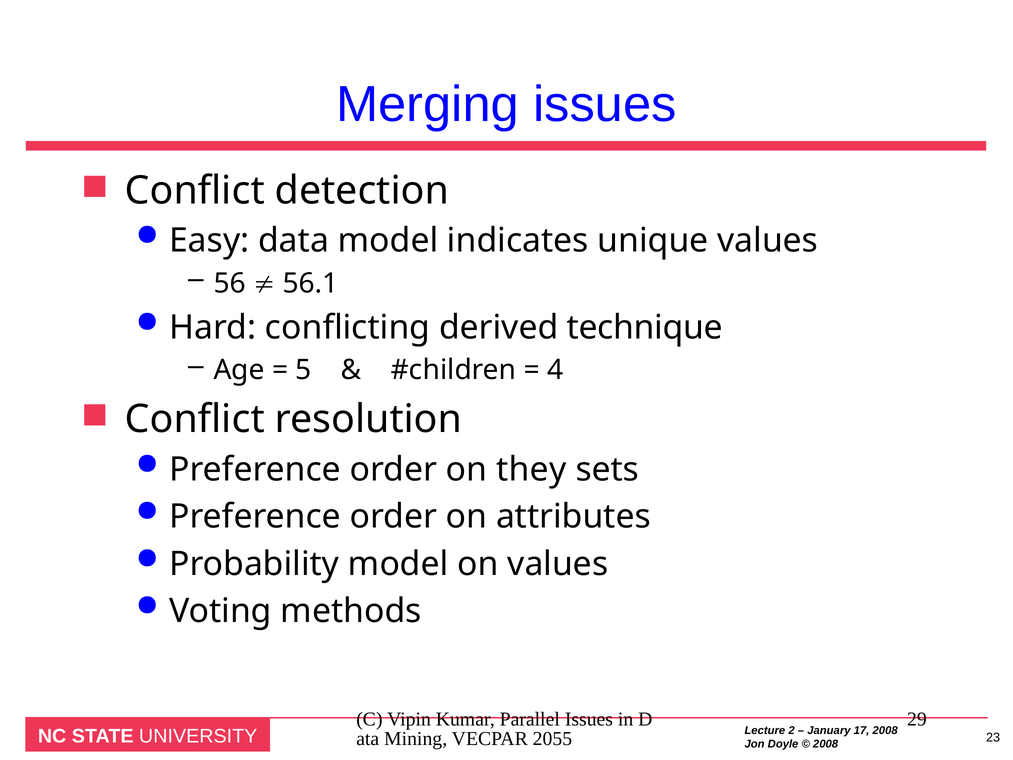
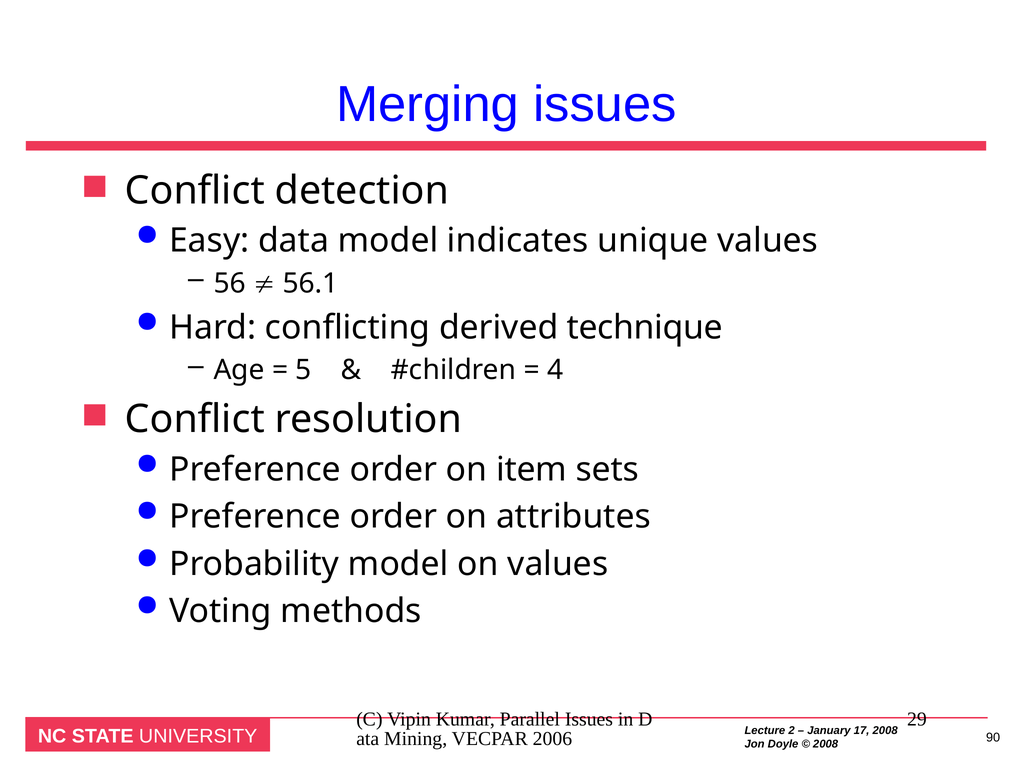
they: they -> item (531, 469)
2055: 2055 -> 2006 (552, 739)
23: 23 -> 90 (993, 737)
